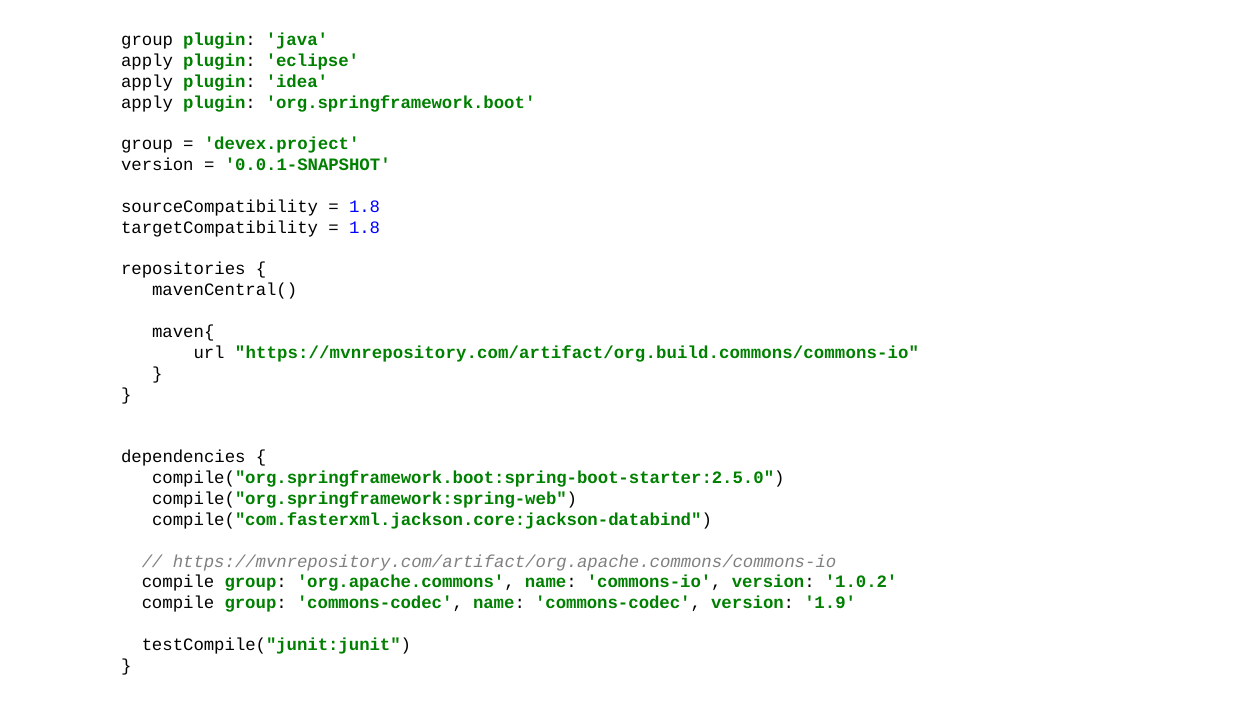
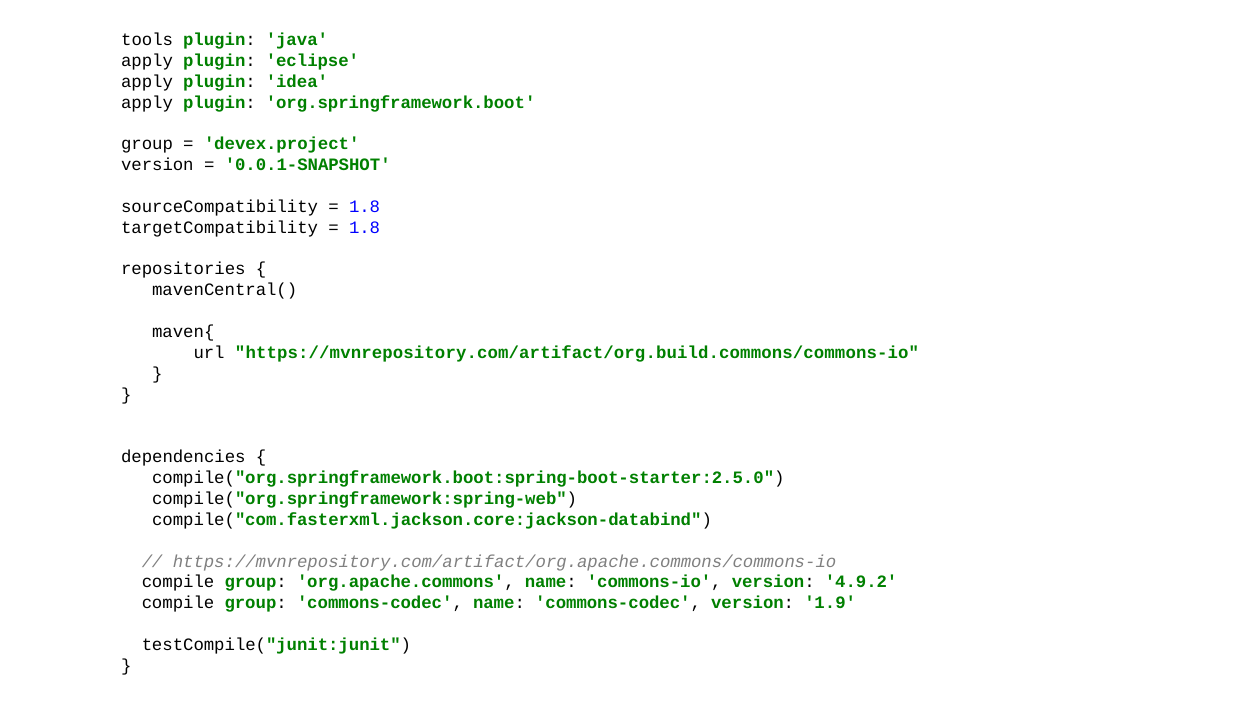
group: group -> tools (147, 40)
1.0.2: 1.0.2 -> 4.9.2 (861, 582)
